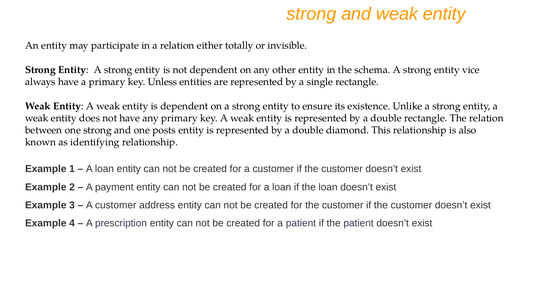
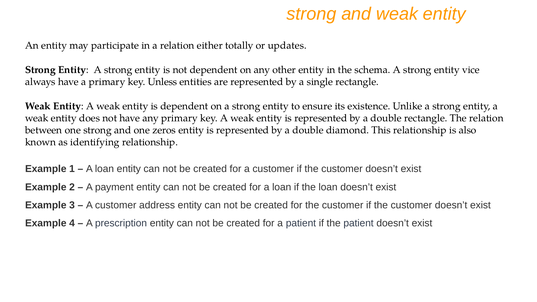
invisible: invisible -> updates (287, 46)
posts: posts -> zeros (164, 130)
